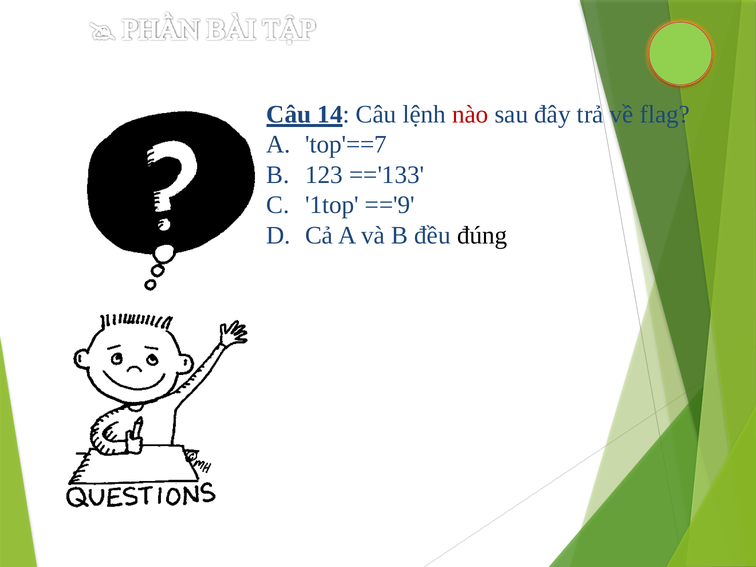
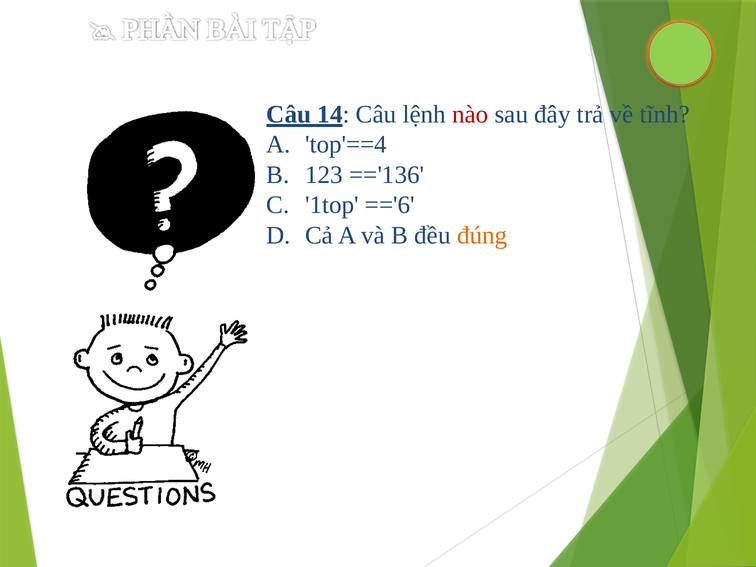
flag: flag -> tĩnh (665, 114)
top'==7: top'==7 -> top'==4 (346, 145)
=='133: =='133 -> =='136 (387, 175)
=='9: =='9 -> =='6 (390, 205)
đúng colour: black -> orange (482, 235)
